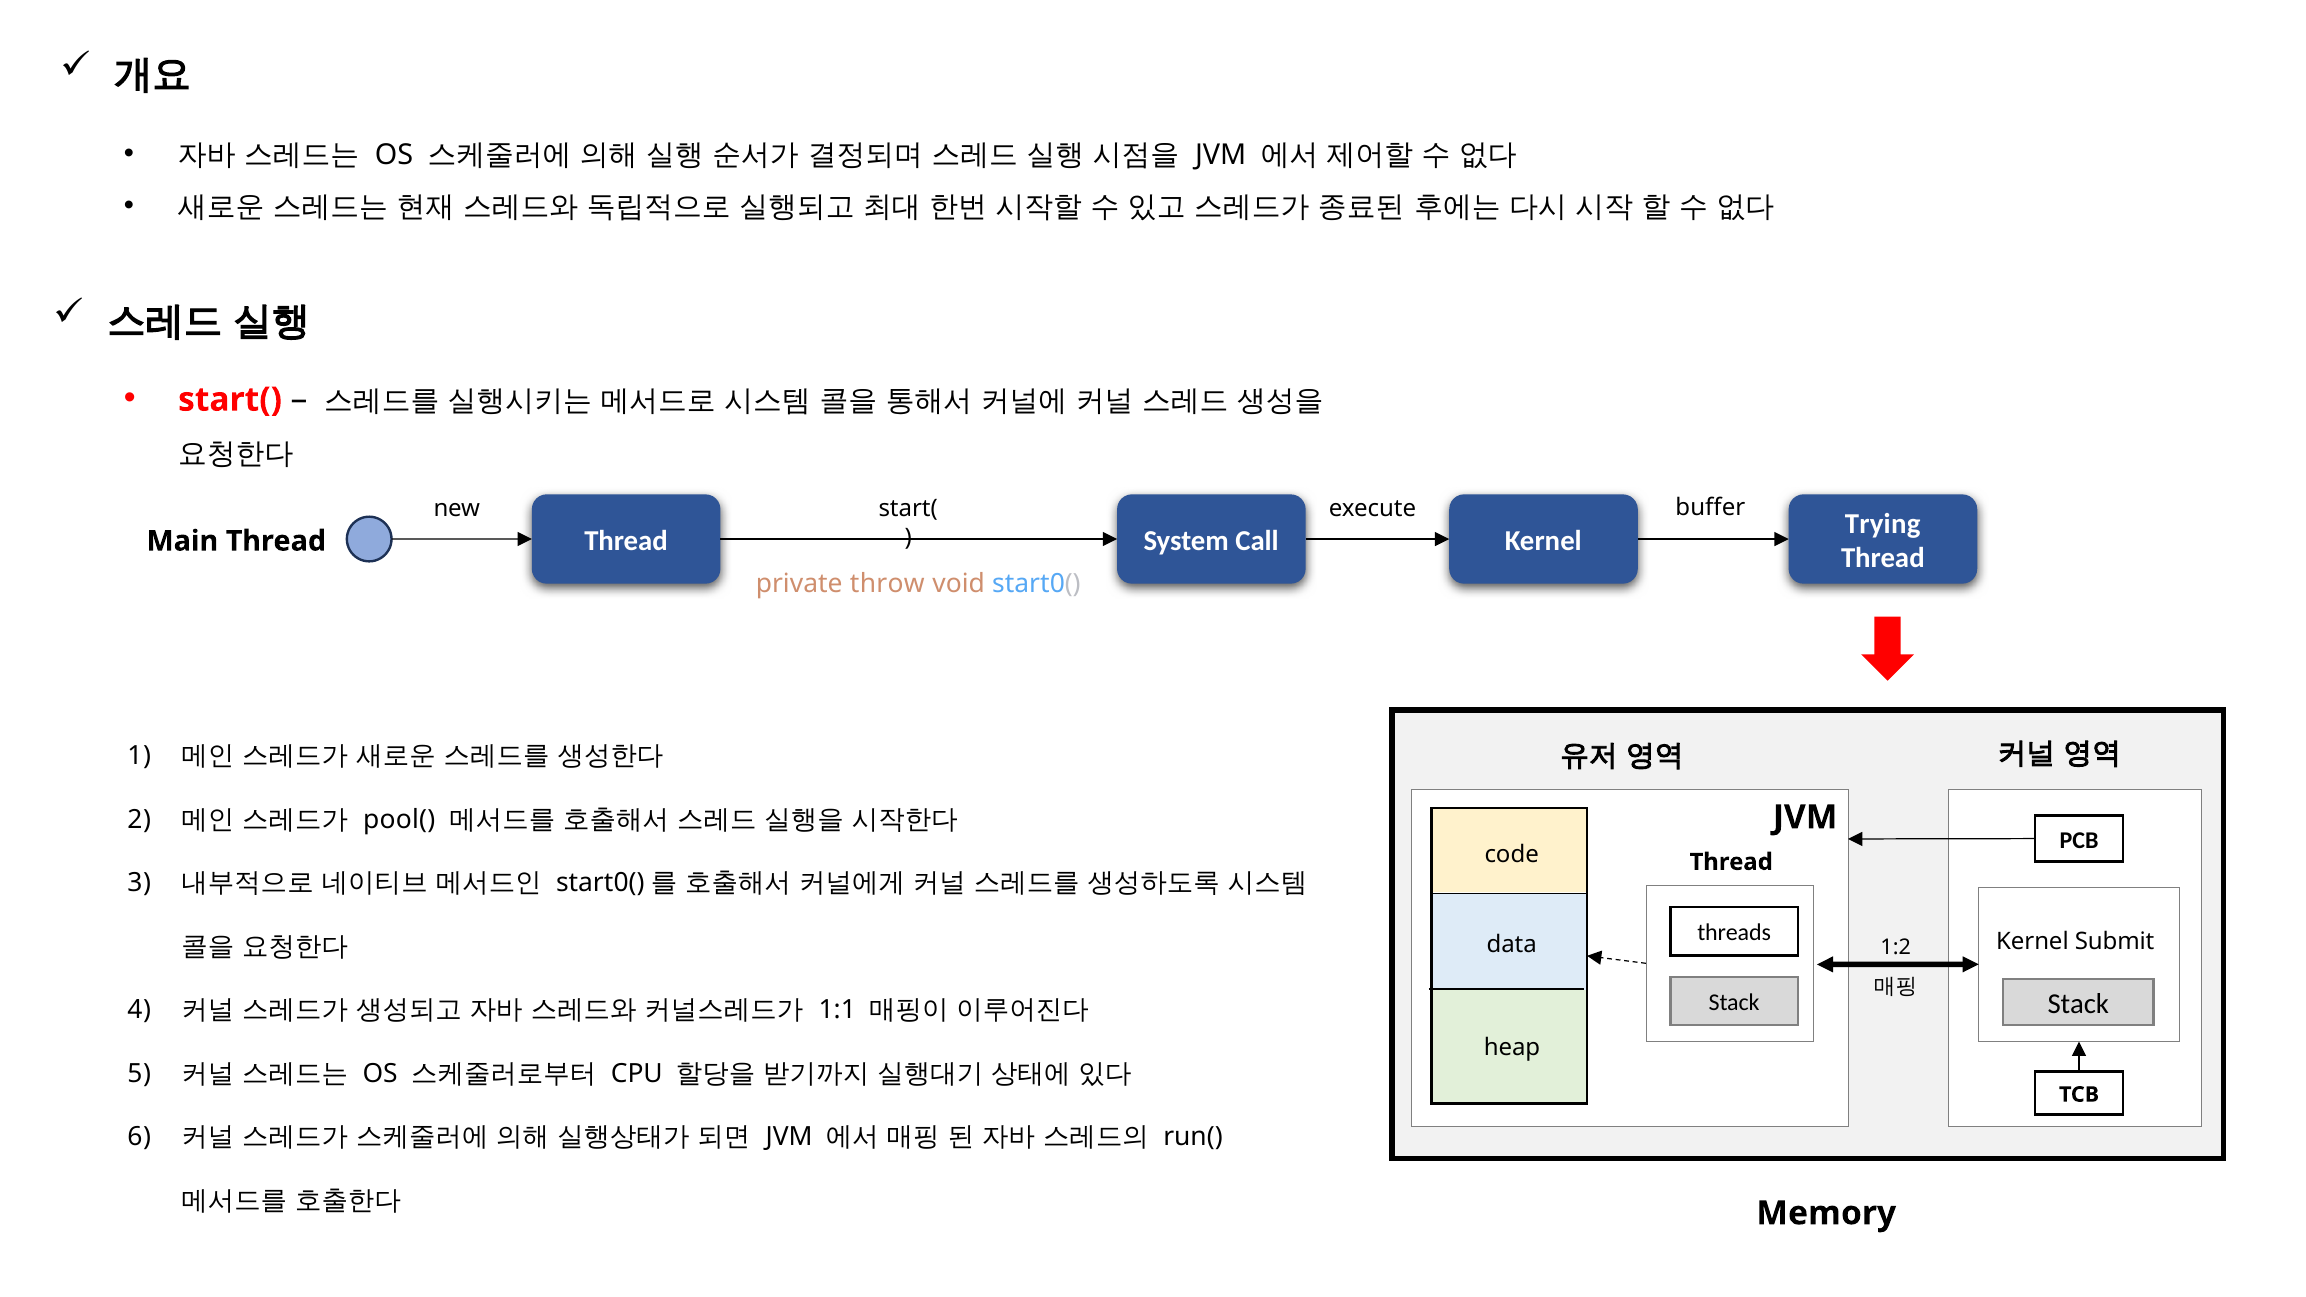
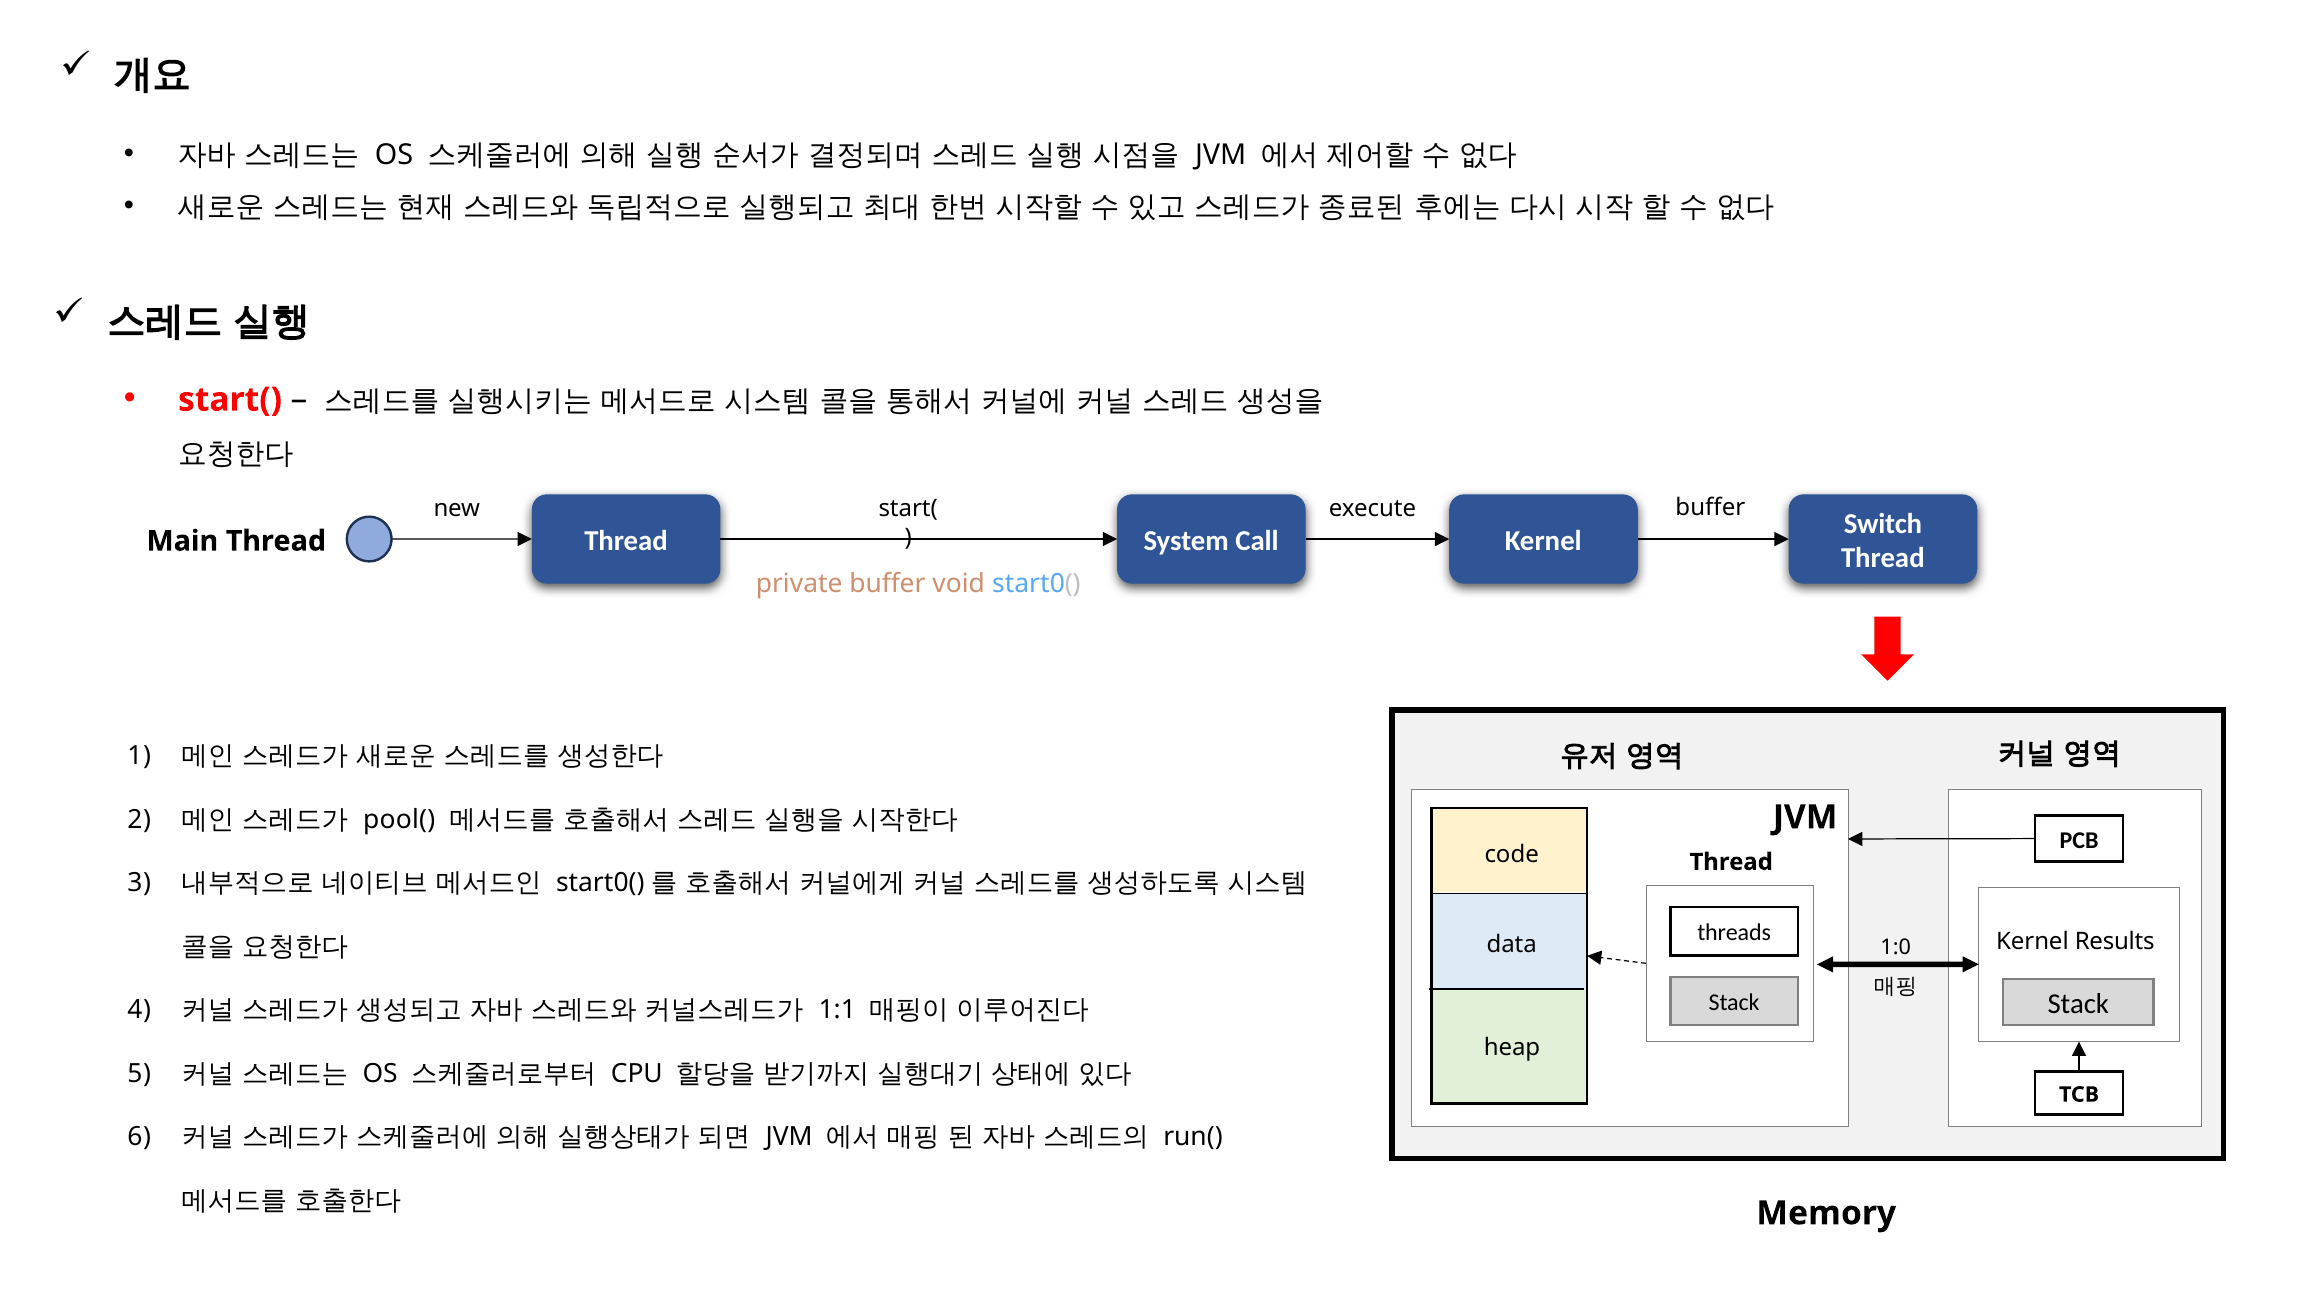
Trying: Trying -> Switch (1883, 524)
private throw: throw -> buffer (887, 584)
Submit: Submit -> Results (2115, 942)
1:2: 1:2 -> 1:0 (1896, 948)
